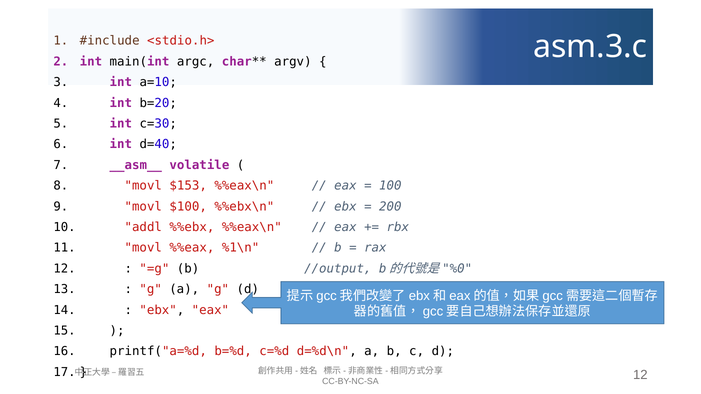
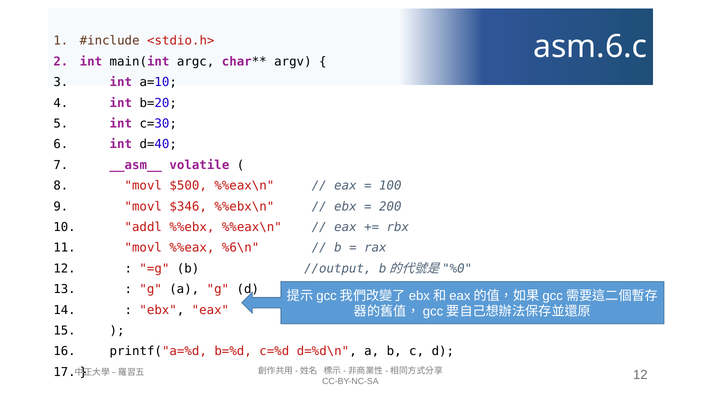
asm.3.c: asm.3.c -> asm.6.c (590, 47)
$153: $153 -> $500 (188, 186)
$100: $100 -> $346 (188, 207)
%1\n: %1\n -> %6\n (241, 248)
